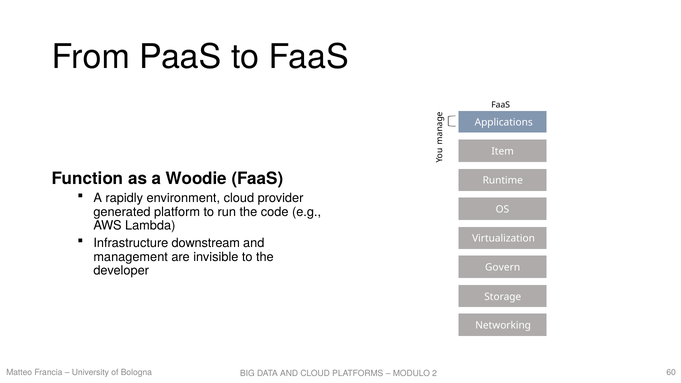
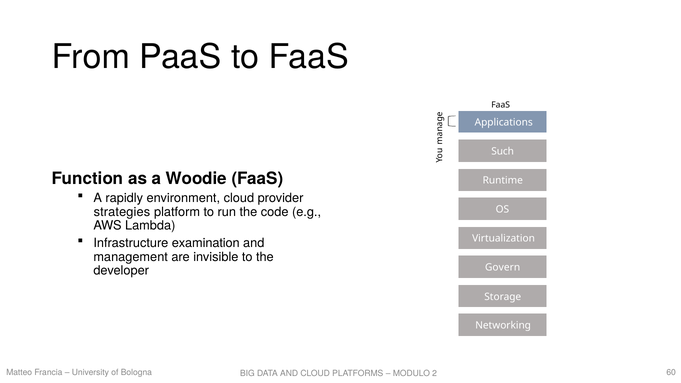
Item: Item -> Such (503, 152)
generated: generated -> strategies (122, 212)
downstream: downstream -> examination (206, 243)
